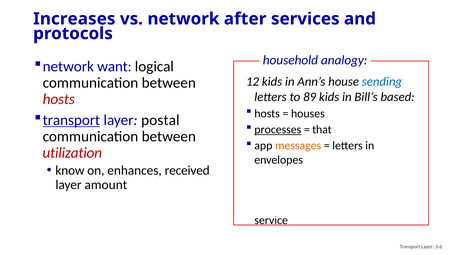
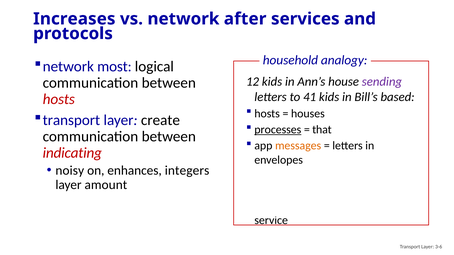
want: want -> most (114, 67)
sending colour: blue -> purple (382, 82)
89: 89 -> 41 (310, 97)
transport underline: present -> none (71, 120)
layer postal: postal -> create (160, 120)
utilization: utilization -> indicating (72, 153)
know: know -> noisy (70, 171)
received: received -> integers (187, 171)
